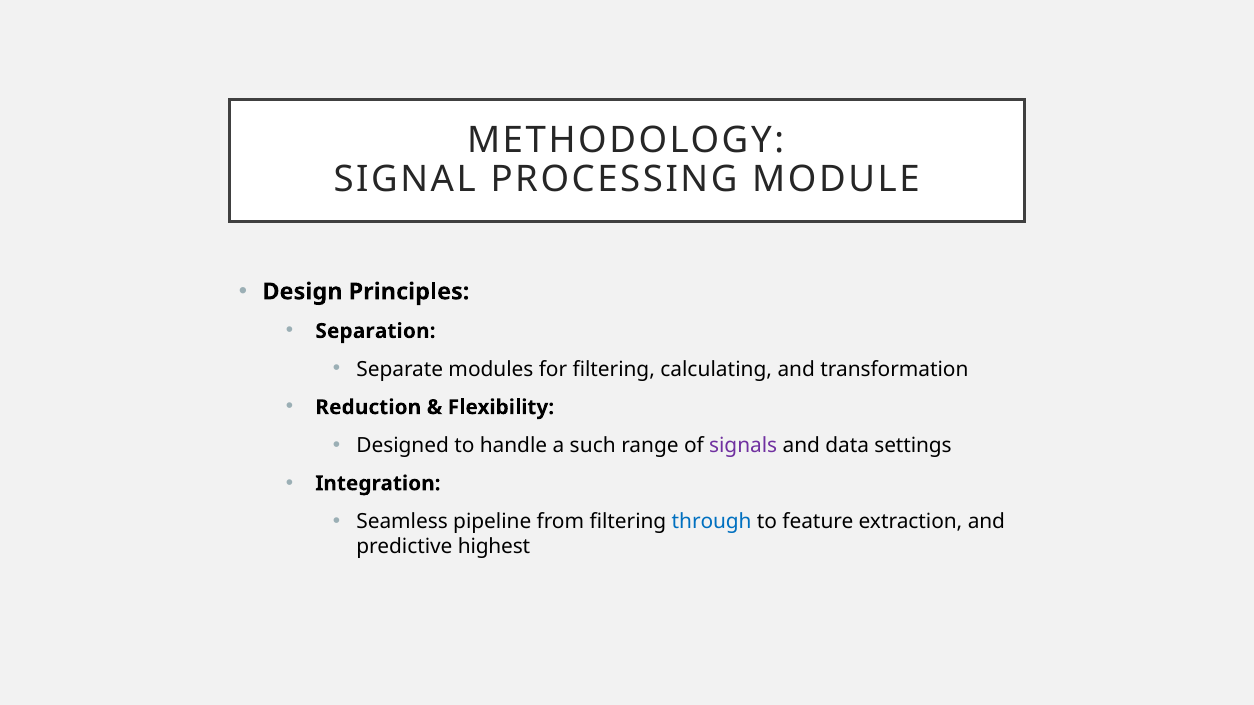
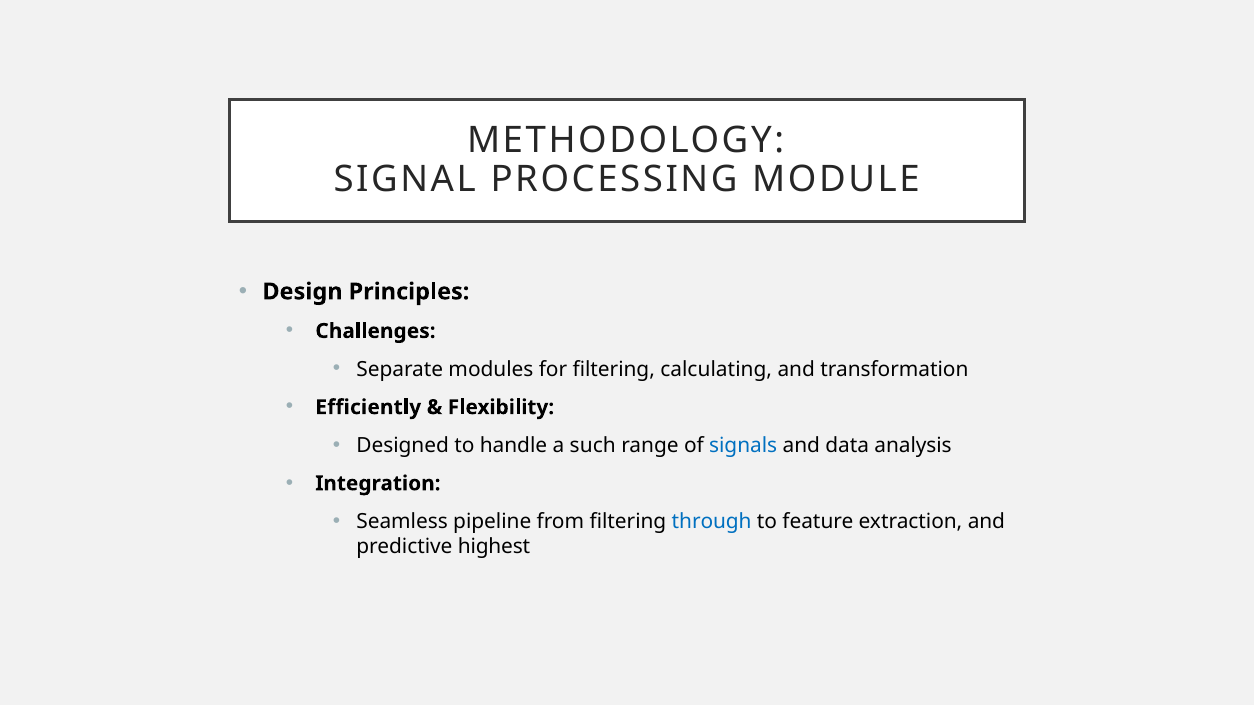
Separation: Separation -> Challenges (375, 331)
Reduction: Reduction -> Efficiently (368, 407)
signals colour: purple -> blue (743, 446)
settings: settings -> analysis (913, 446)
